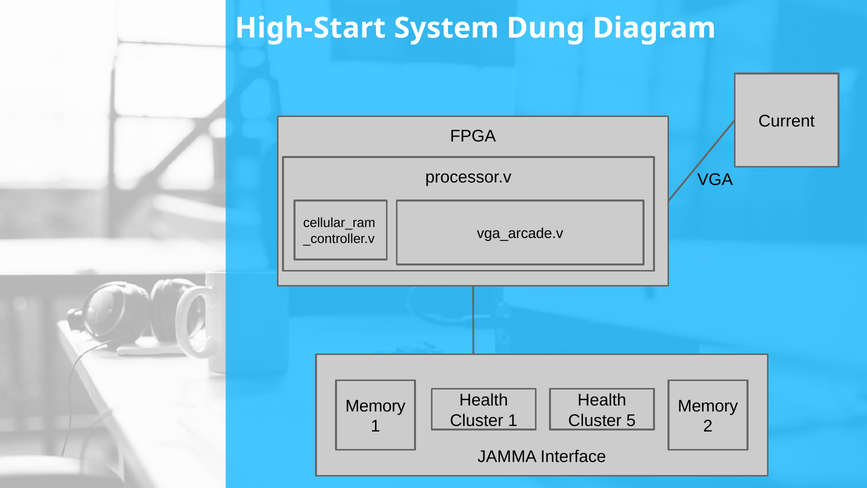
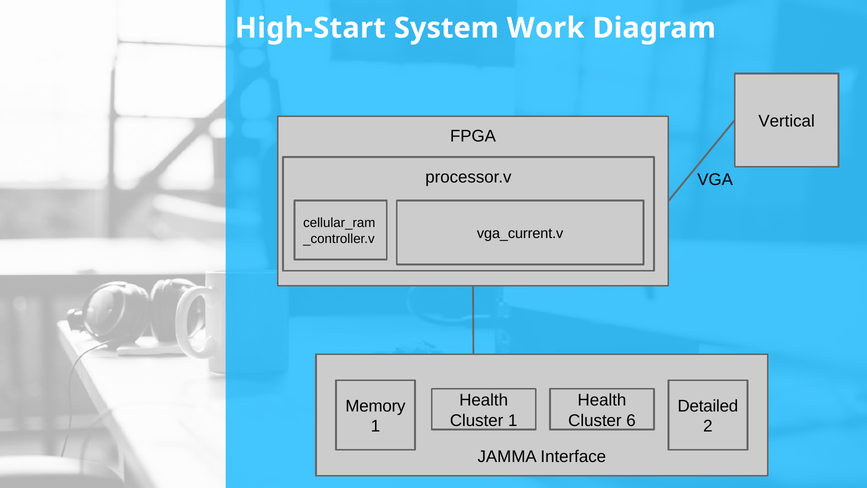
Dung: Dung -> Work (546, 28)
Current: Current -> Vertical (787, 121)
vga_arcade.v: vga_arcade.v -> vga_current.v (520, 233)
Memory: Memory -> Detailed (708, 406)
5: 5 -> 6 (631, 420)
